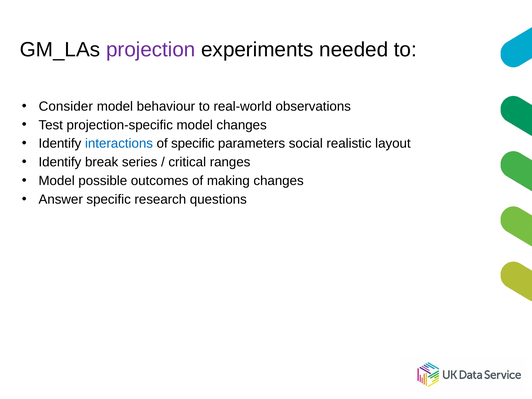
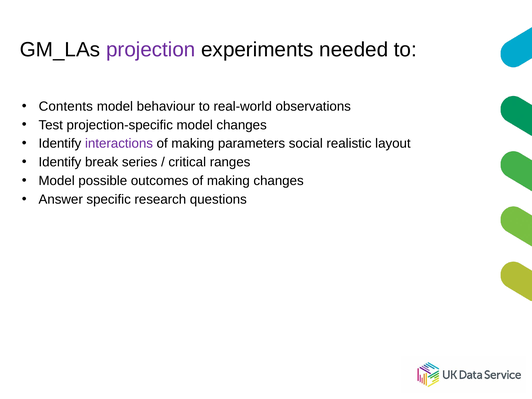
Consider: Consider -> Contents (66, 106)
interactions colour: blue -> purple (119, 144)
specific: specific -> making (193, 144)
